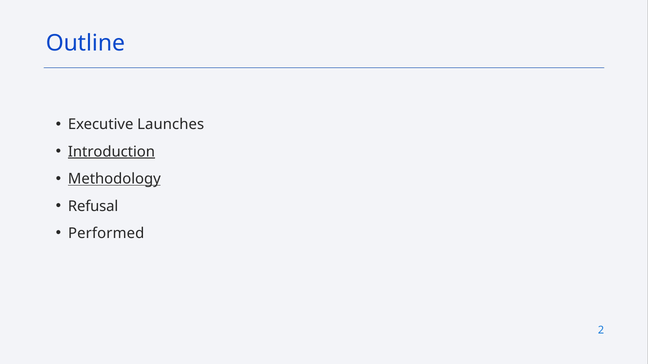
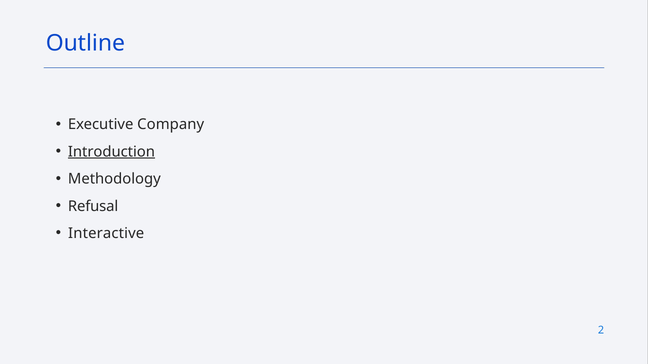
Launches: Launches -> Company (171, 125)
Methodology underline: present -> none (114, 179)
Performed: Performed -> Interactive (106, 234)
